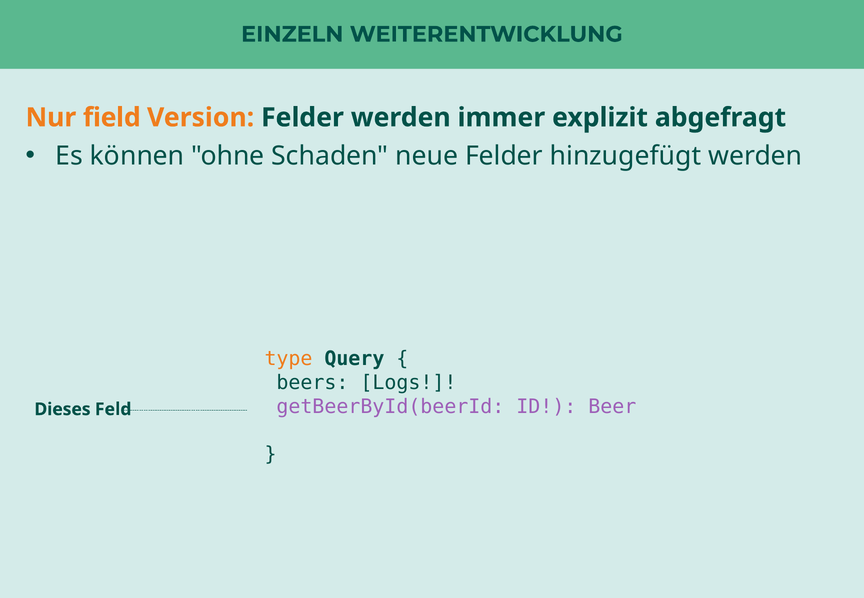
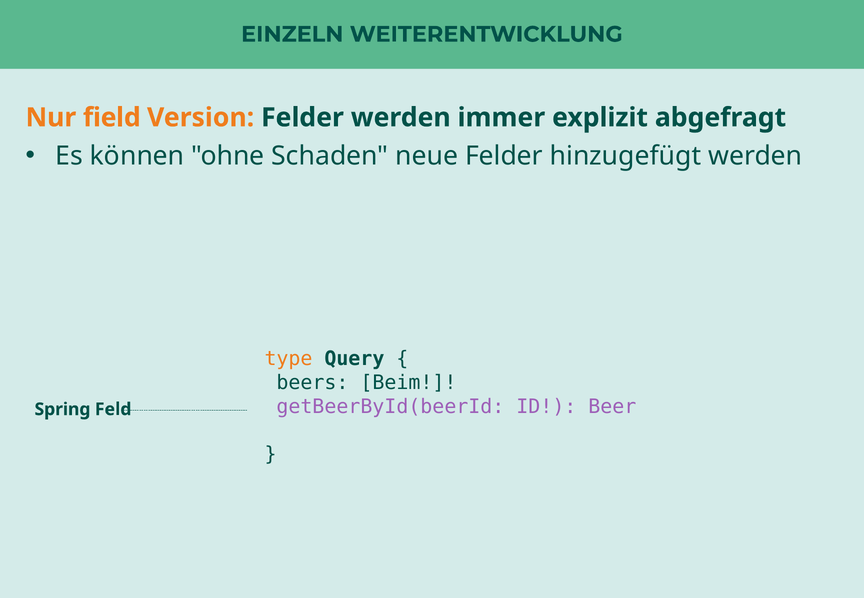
Logs: Logs -> Beim (408, 383)
Dieses: Dieses -> Spring (62, 409)
